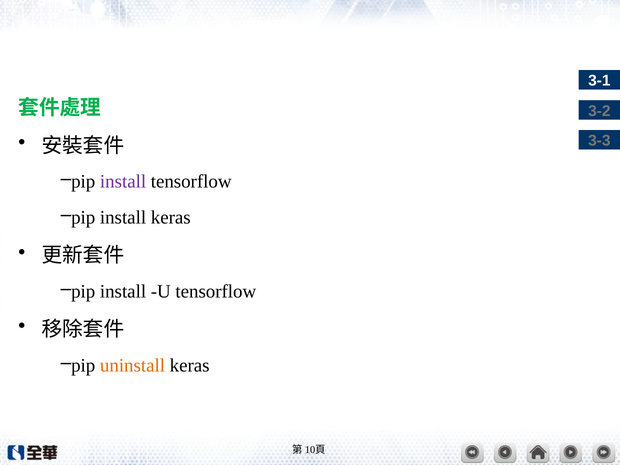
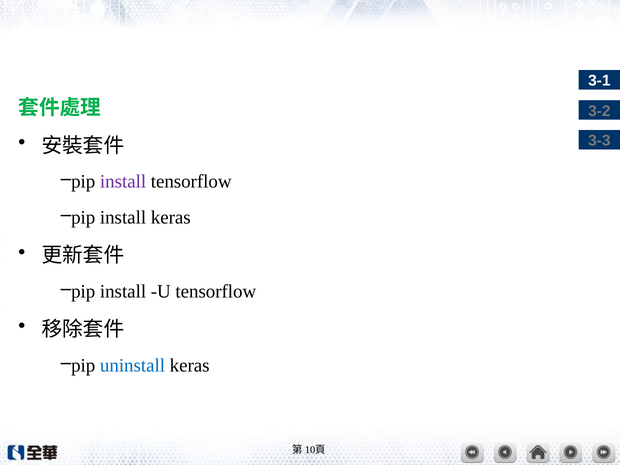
uninstall colour: orange -> blue (132, 365)
